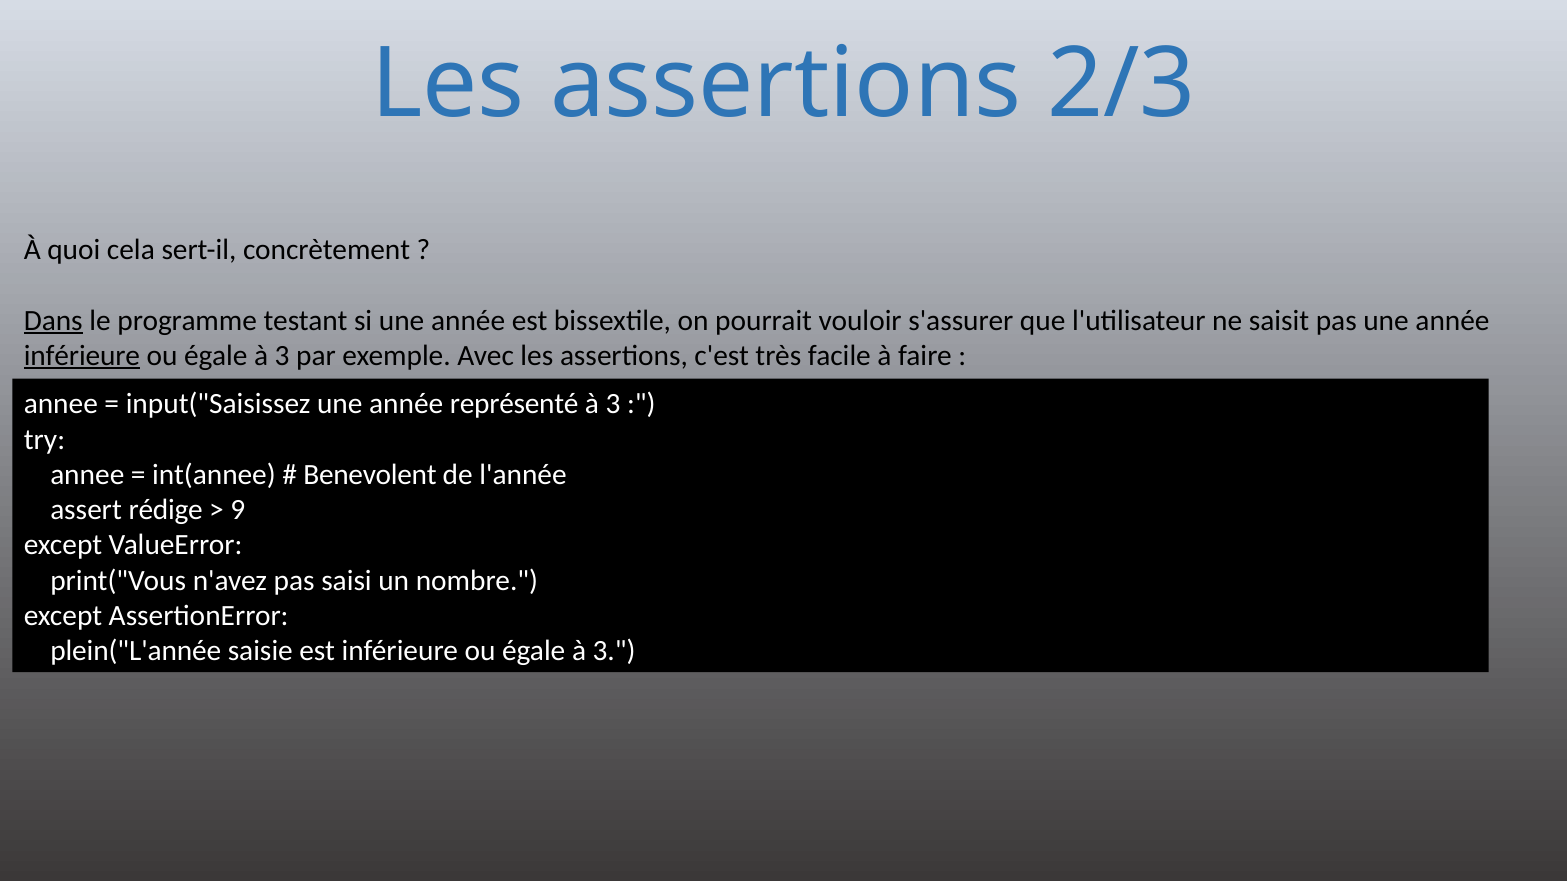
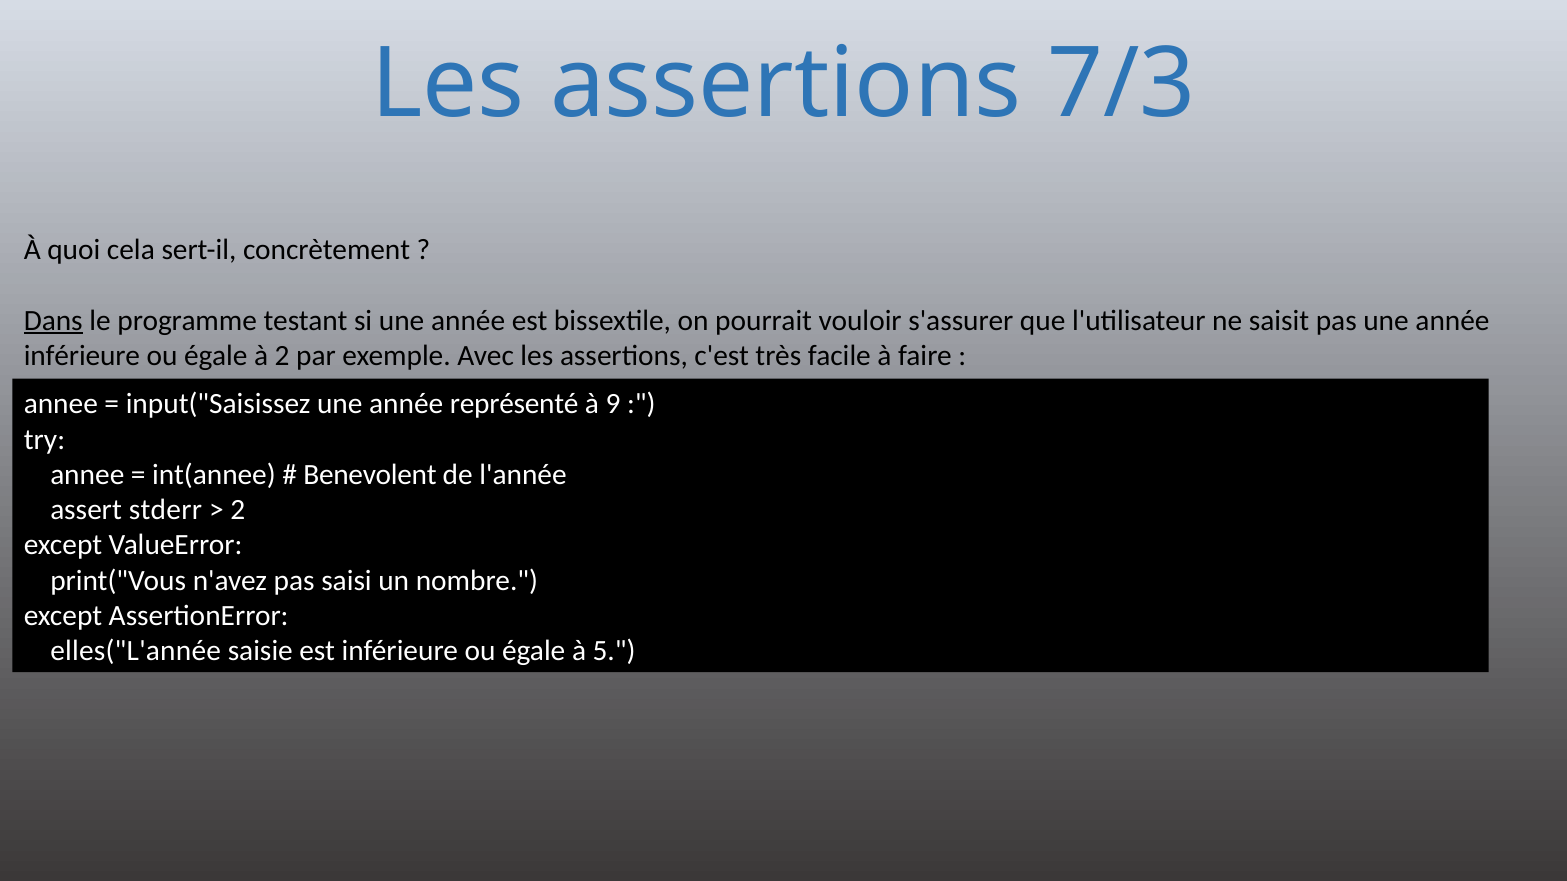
2/3: 2/3 -> 7/3 (1121, 85)
inférieure underline: present -> none (82, 356)
3: 3 -> 2 (282, 356)
3: 3 -> 9 (613, 404)
rédige: rédige -> stderr (165, 510)
9: 9 -> 2 (238, 510)
plein("L'année: plein("L'année -> elles("L'année (136, 651)
3: 3 -> 5 (614, 651)
